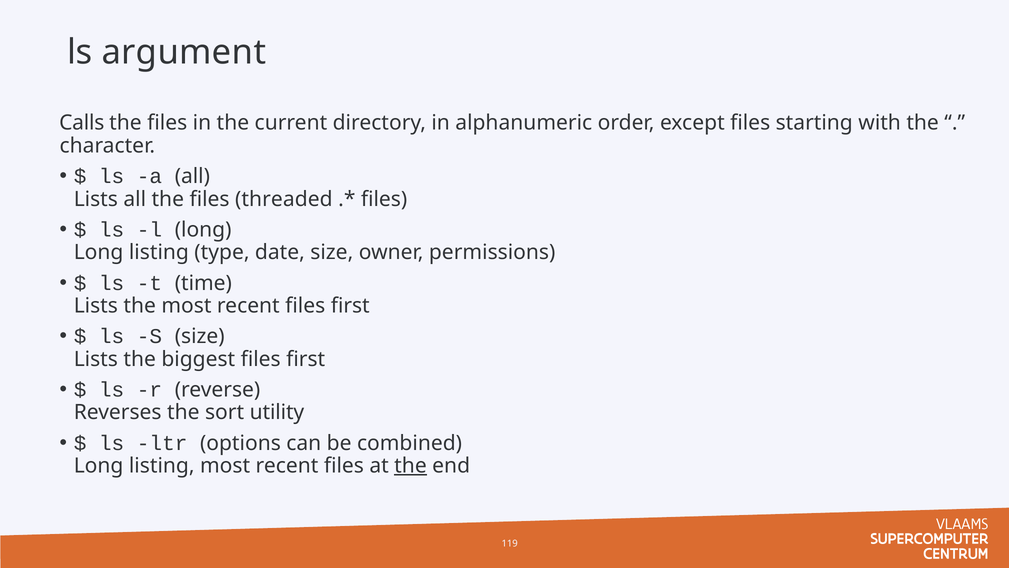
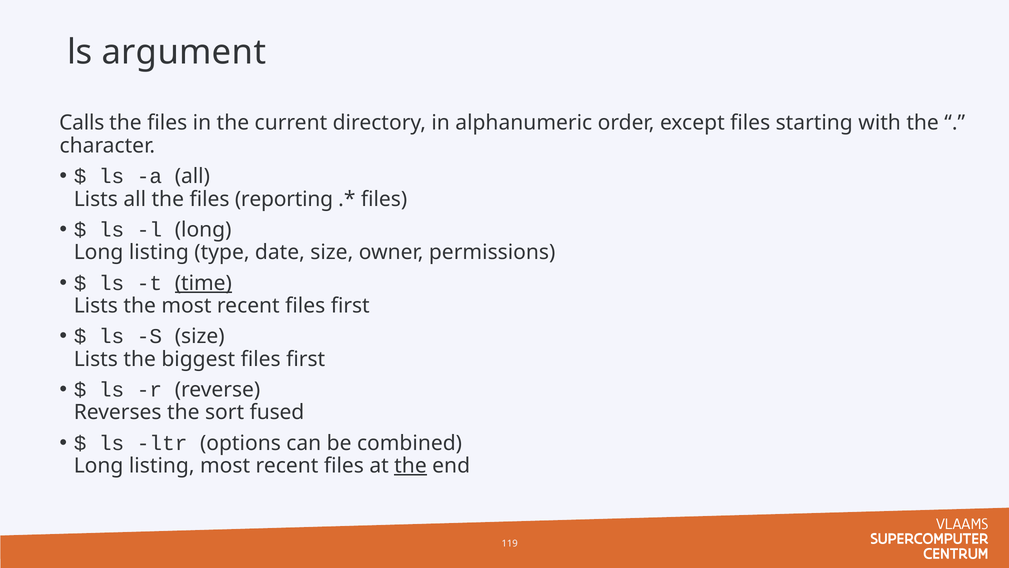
threaded: threaded -> reporting (284, 199)
time underline: none -> present (203, 283)
utility: utility -> fused (277, 412)
